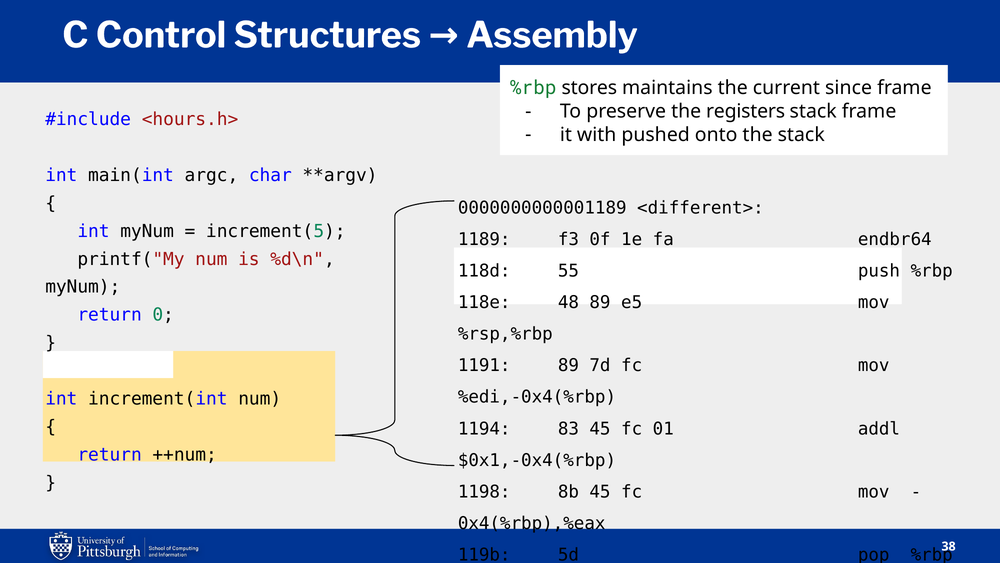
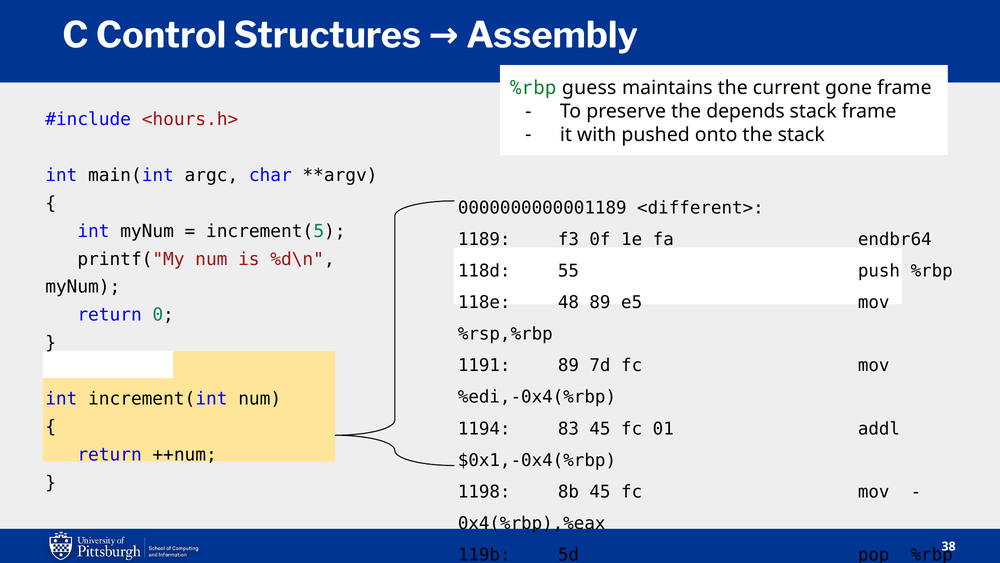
stores: stores -> guess (589, 88)
since: since -> gone (849, 88)
registers: registers -> depends (746, 111)
